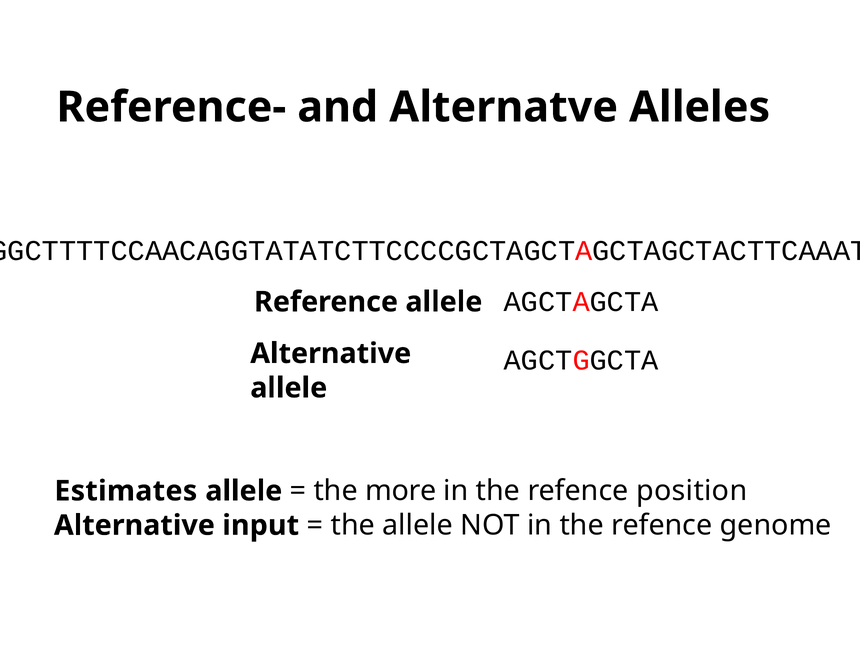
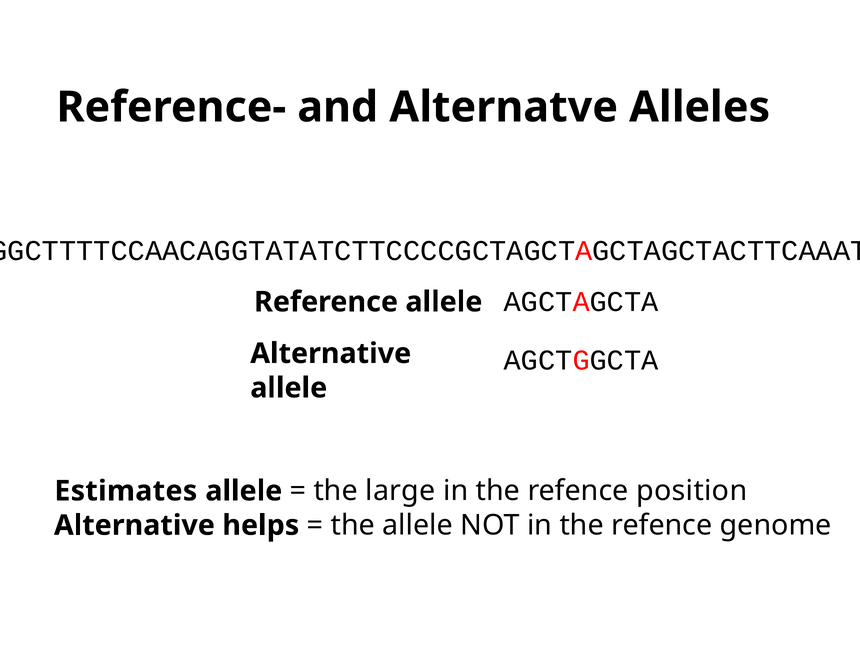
more: more -> large (400, 491)
input: input -> helps (261, 525)
